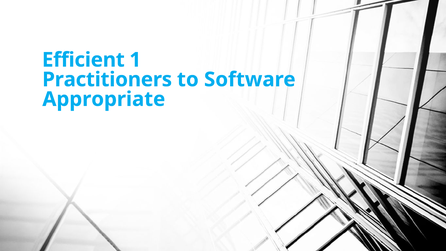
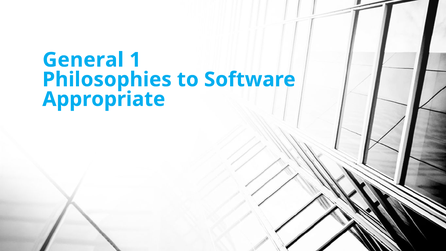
Efficient: Efficient -> General (83, 60)
Practitioners: Practitioners -> Philosophies (107, 80)
